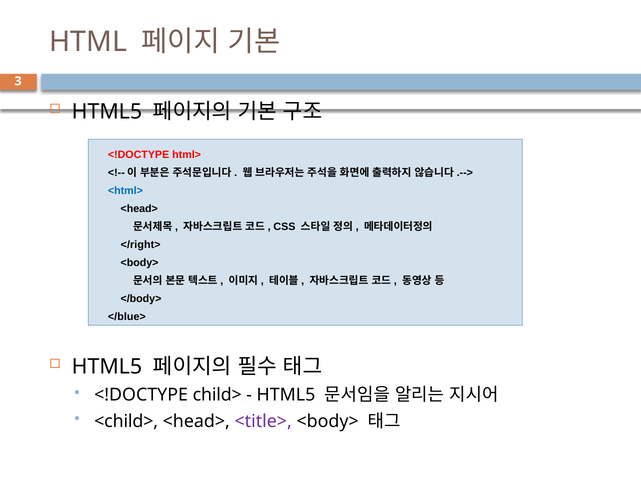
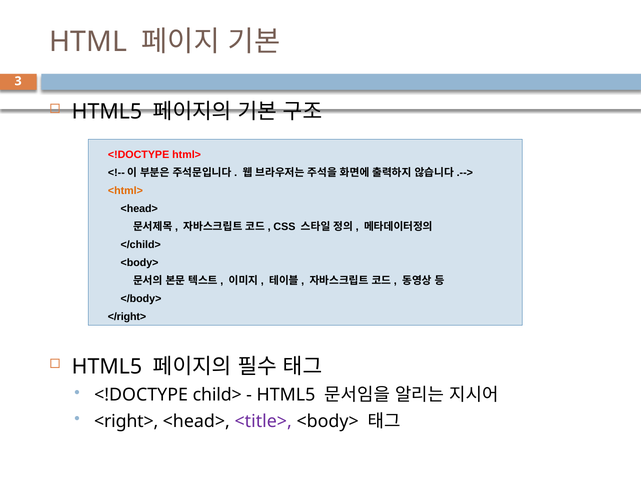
<html> colour: blue -> orange (125, 191)
</right>: </right> -> </child> (141, 245)
</blue>: </blue> -> </right> (127, 316)
<child>: <child> -> <right> (126, 421)
